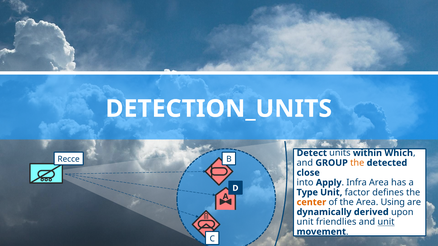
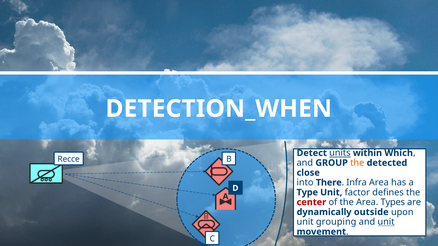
DETECTION_UNITS: DETECTION_UNITS -> DETECTION_WHEN (219, 109)
units underline: none -> present (340, 153)
Apply: Apply -> There (329, 183)
center colour: orange -> red (311, 202)
Using: Using -> Types (393, 202)
derived: derived -> outside (371, 212)
friendlies: friendlies -> grouping (336, 222)
